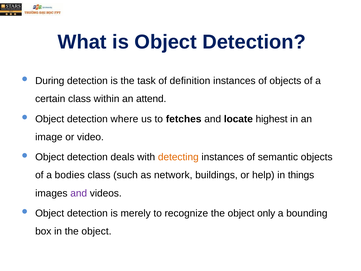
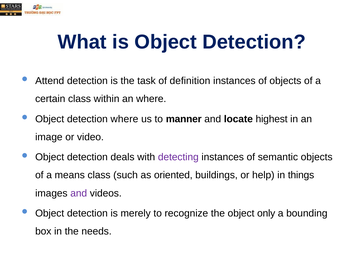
During: During -> Attend (50, 81)
an attend: attend -> where (151, 99)
fetches: fetches -> manner (184, 119)
detecting colour: orange -> purple (178, 157)
bodies: bodies -> means (70, 175)
network: network -> oriented (173, 175)
in the object: object -> needs (97, 231)
